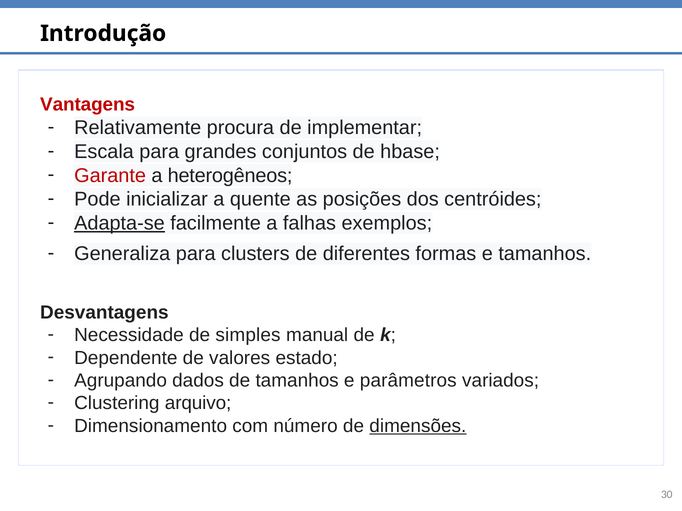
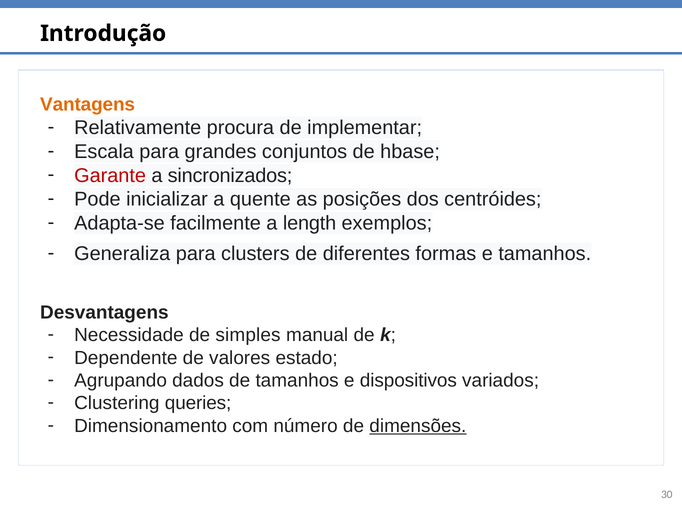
Vantagens colour: red -> orange (88, 105)
heterogêneos: heterogêneos -> sincronizados (230, 176)
Adapta-se underline: present -> none (120, 223)
falhas: falhas -> length (310, 223)
parâmetros: parâmetros -> dispositivos (408, 381)
arquivo: arquivo -> queries (198, 404)
